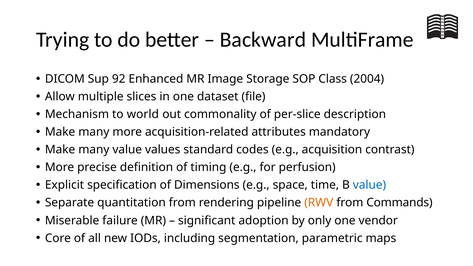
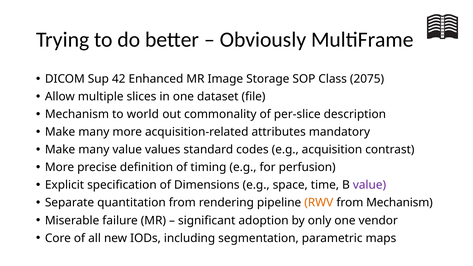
Backward: Backward -> Obviously (263, 40)
92: 92 -> 42 (119, 79)
2004: 2004 -> 2075 (367, 79)
value colour: blue -> purple (369, 185)
from Commands: Commands -> Mechanism (399, 203)
